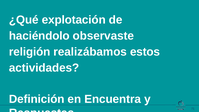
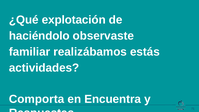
religión: religión -> familiar (30, 52)
estos: estos -> estás (145, 52)
Definición: Definición -> Comporta (37, 99)
